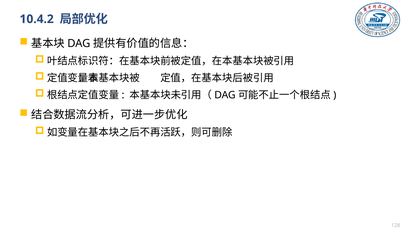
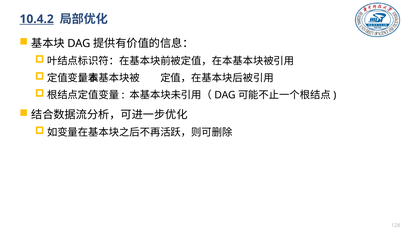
10.4.2 underline: none -> present (37, 19)
